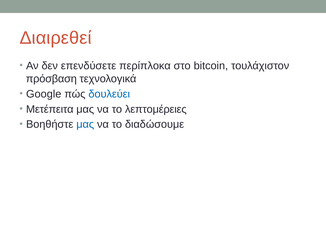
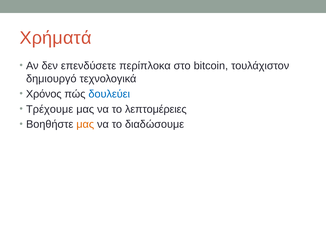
Διαιρεθεί: Διαιρεθεί -> Χρήματά (56, 38)
πρόσβαση: πρόσβαση -> δημιουργό (51, 79)
Google: Google -> Χρόνος (44, 94)
Μετέπειτα: Μετέπειτα -> Τρέχουμε (50, 109)
μας colour: blue -> orange (85, 125)
